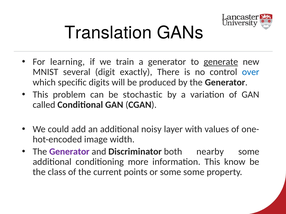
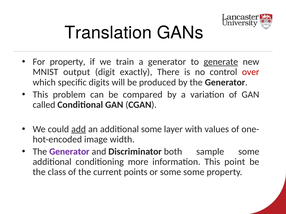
For learning: learning -> property (68, 62)
several: several -> output (77, 72)
over colour: blue -> red (251, 72)
stochastic: stochastic -> compared (143, 95)
add underline: none -> present (79, 129)
additional noisy: noisy -> some (151, 129)
nearby: nearby -> sample (210, 152)
know: know -> point (235, 162)
